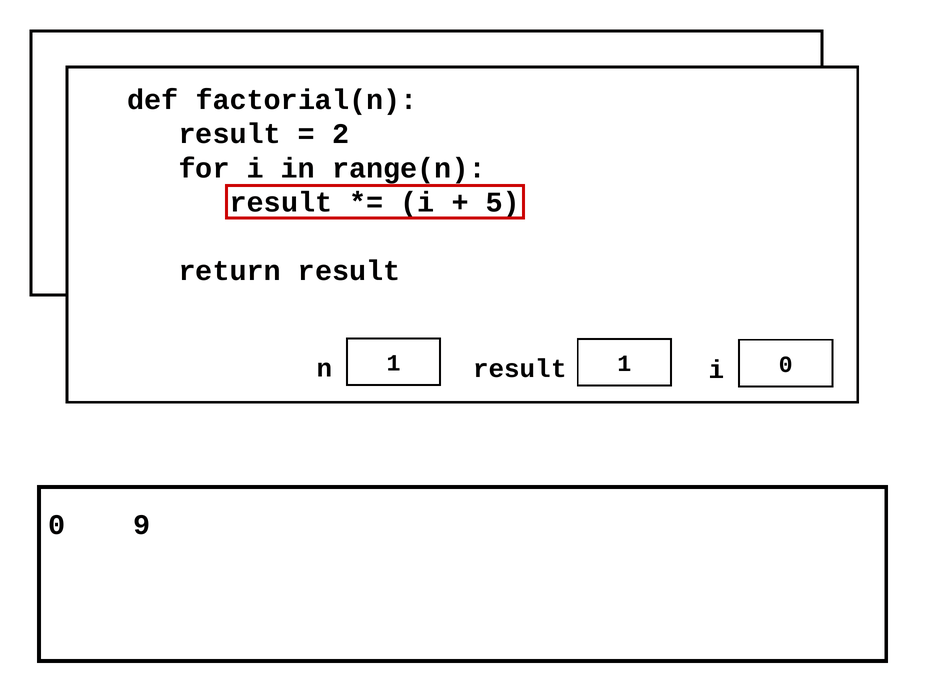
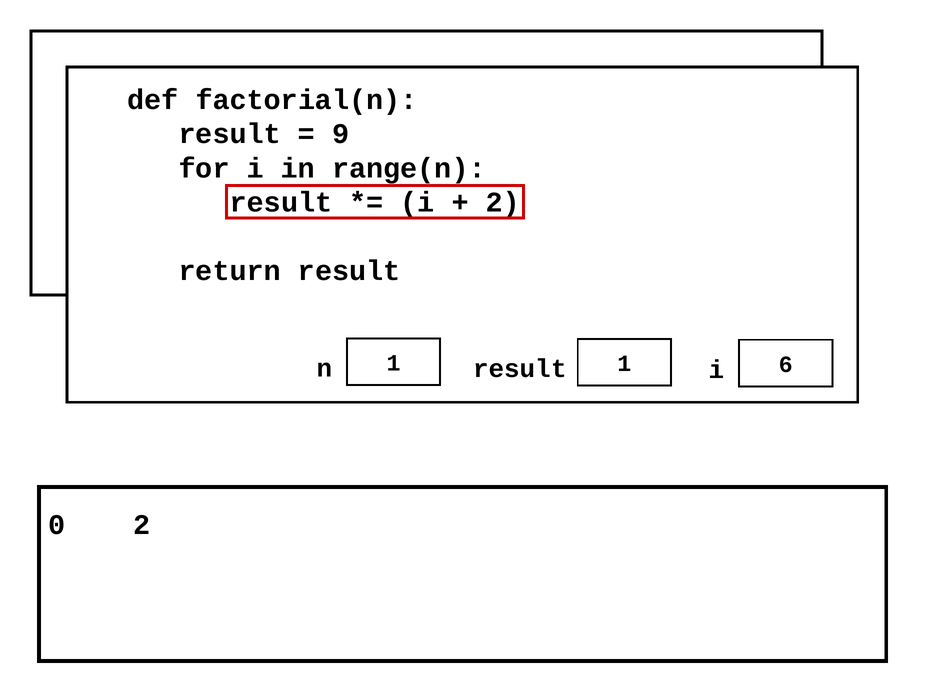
2: 2 -> 9 (341, 134)
5: 5 -> 2 (503, 202)
n 0: 0 -> 6 (786, 365)
0 9: 9 -> 2 (142, 524)
